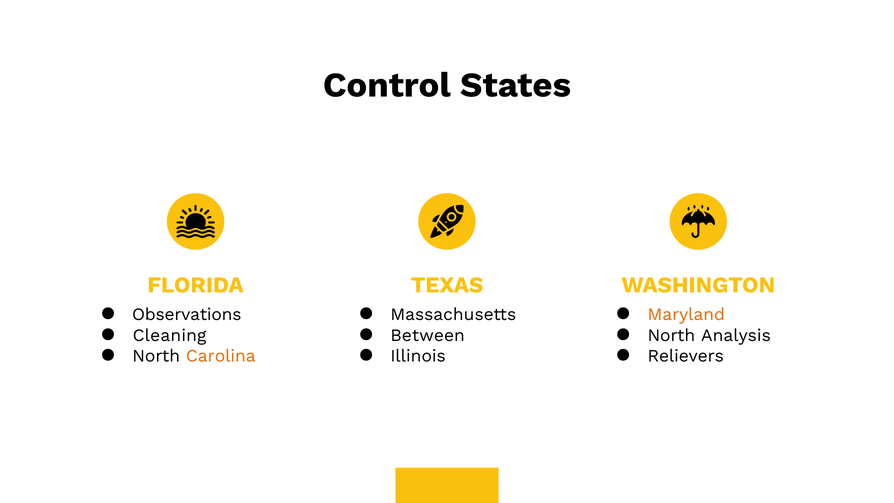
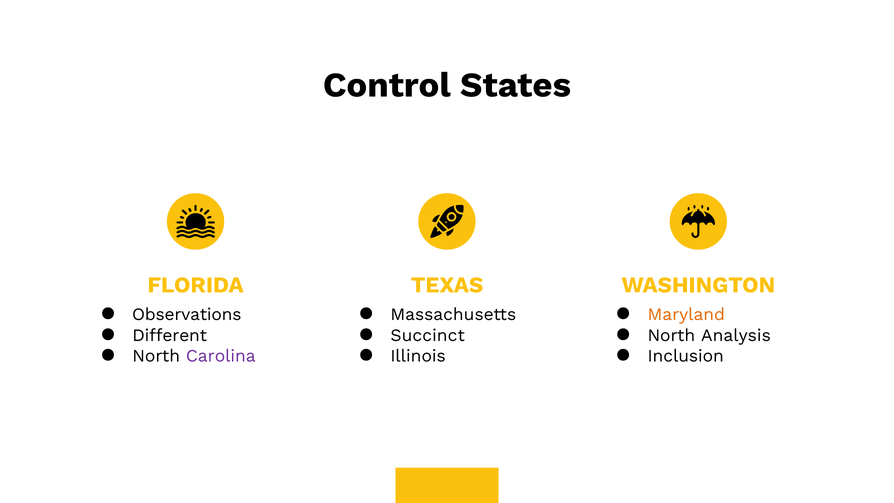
Cleaning: Cleaning -> Different (170, 335)
Between: Between -> Succinct (428, 335)
Carolina colour: orange -> purple (221, 356)
Relievers: Relievers -> Inclusion (686, 356)
